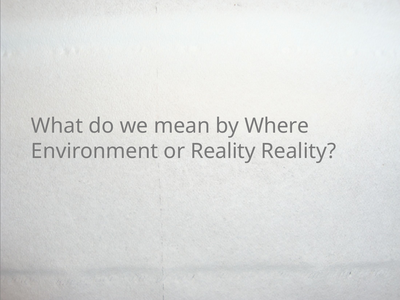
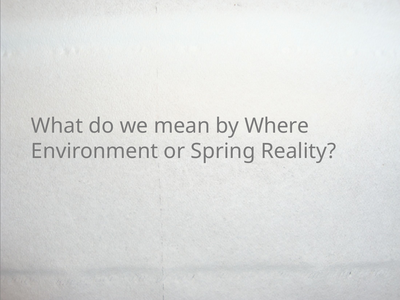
or Reality: Reality -> Spring (223, 151)
